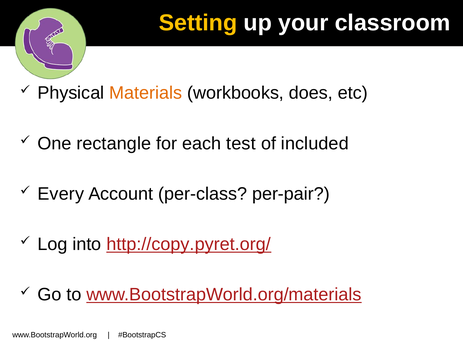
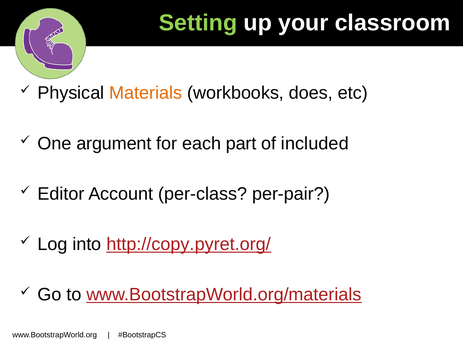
Setting colour: yellow -> light green (198, 23)
rectangle: rectangle -> argument (114, 144)
test: test -> part (241, 144)
Every: Every -> Editor (61, 194)
